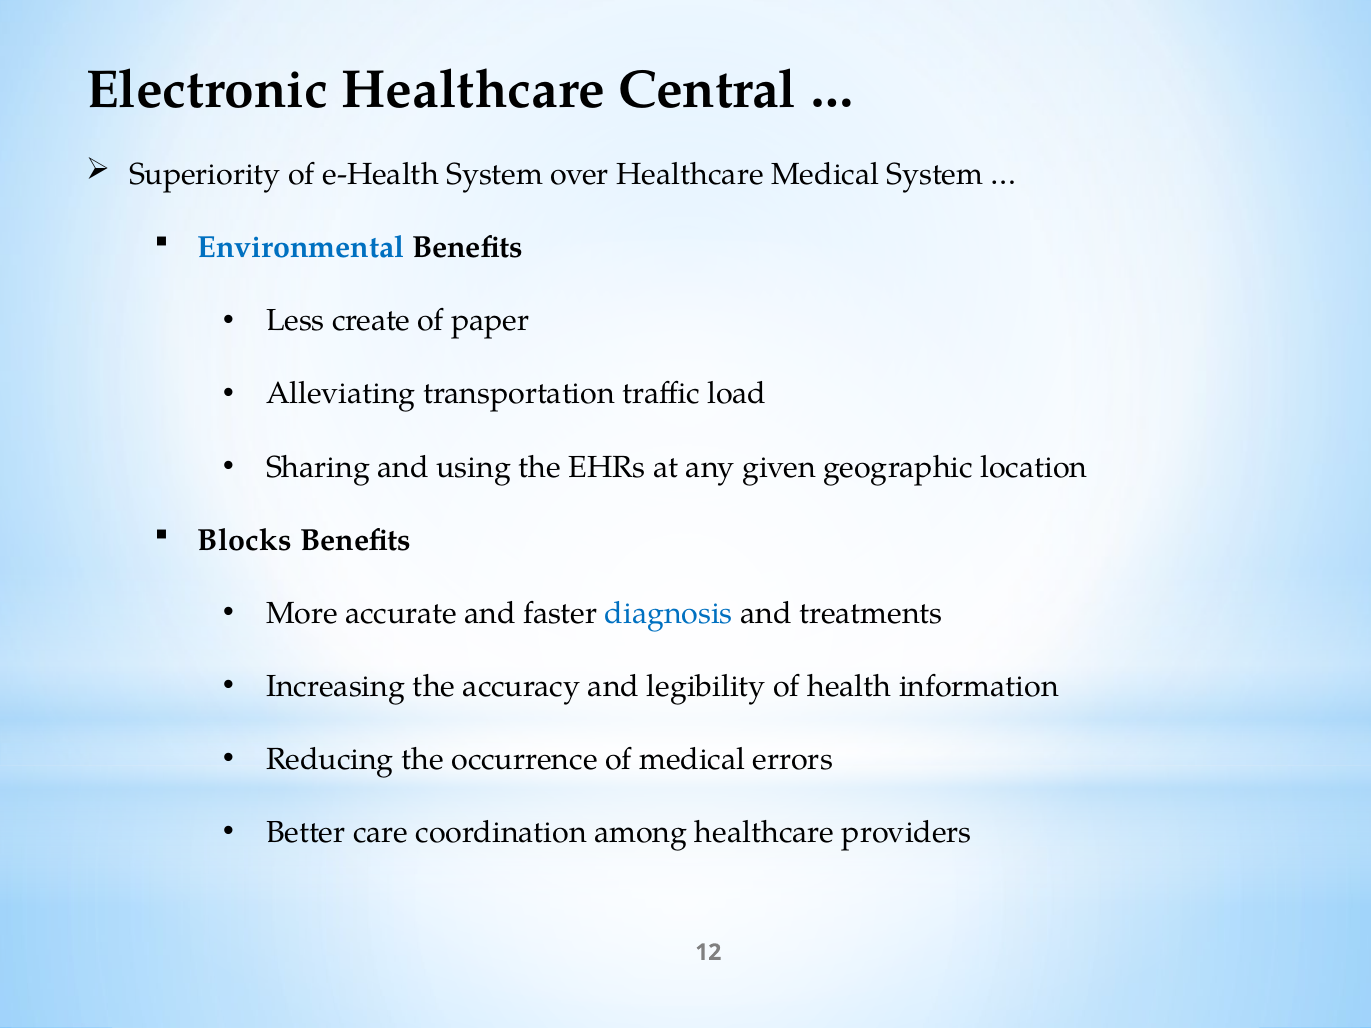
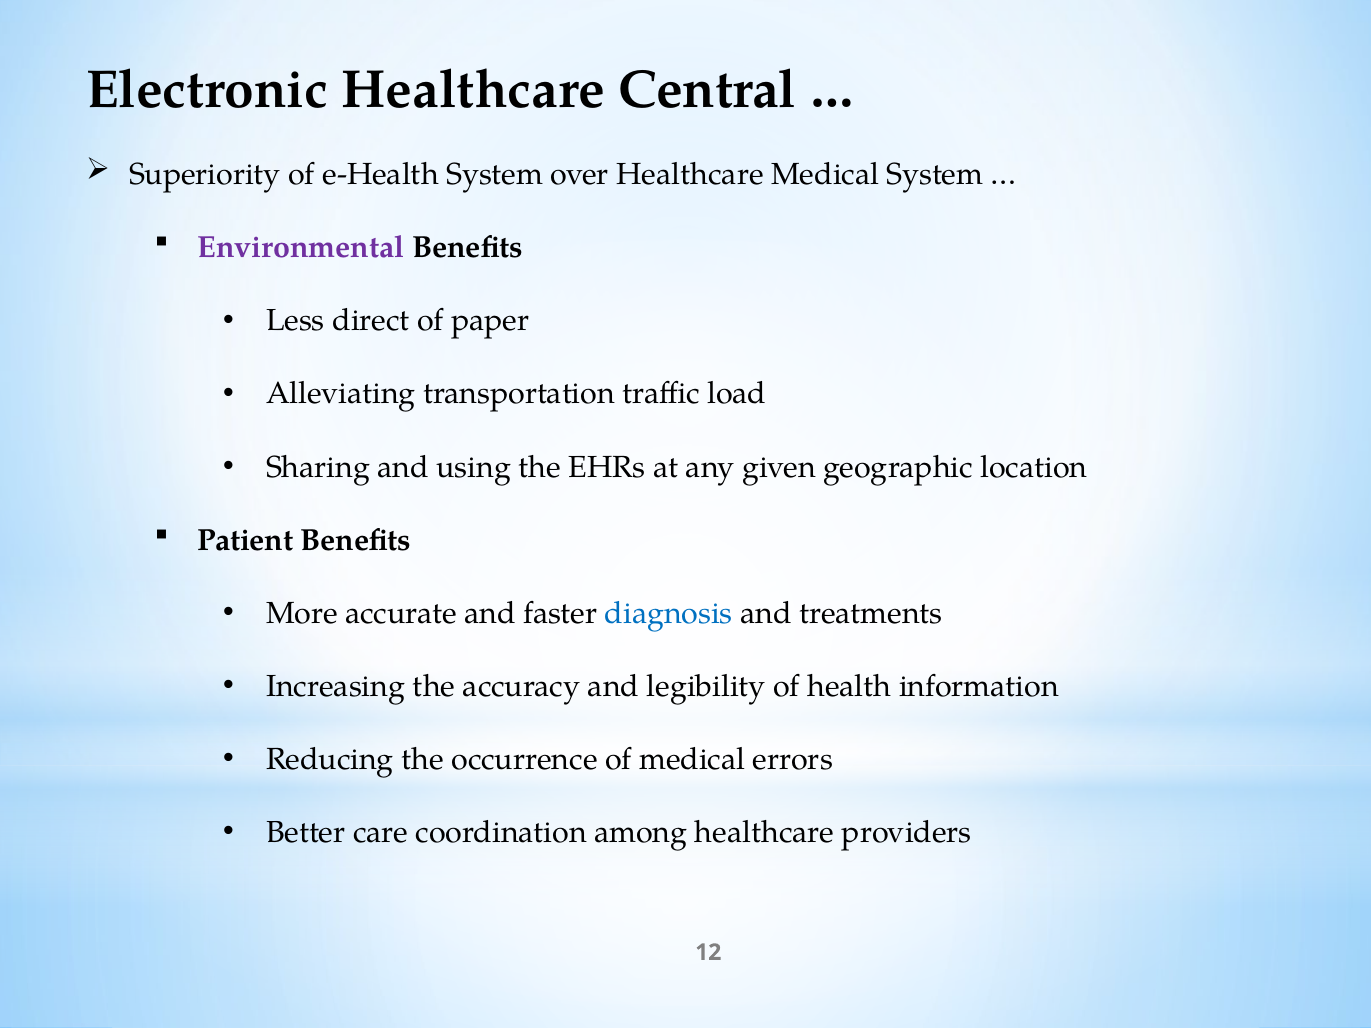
Environmental colour: blue -> purple (301, 248)
create: create -> direct (371, 321)
Blocks: Blocks -> Patient (245, 540)
